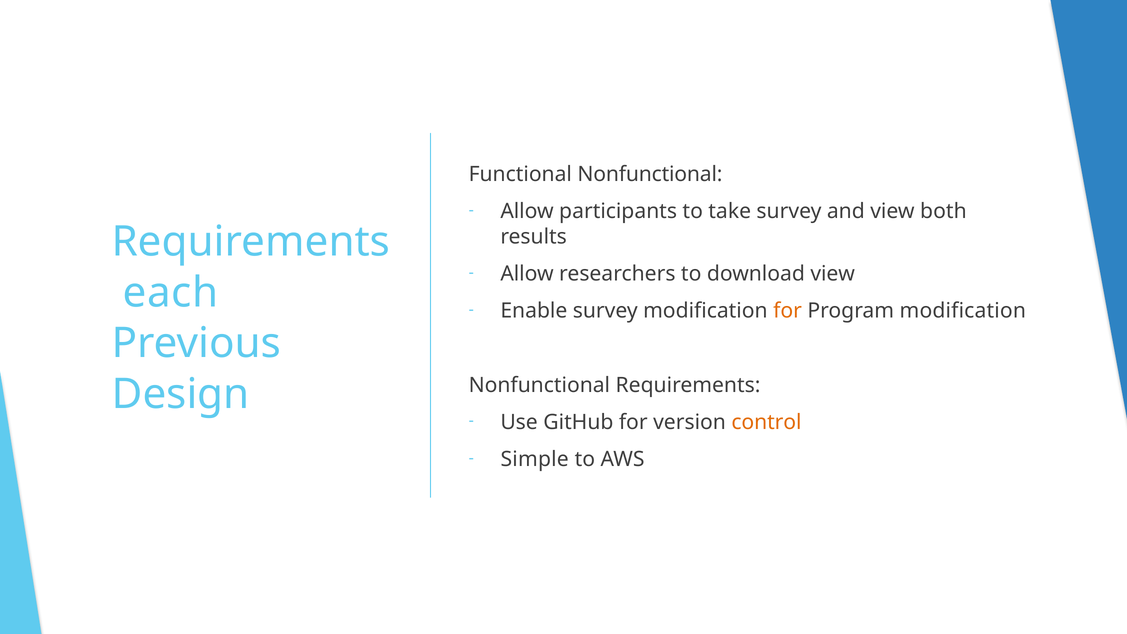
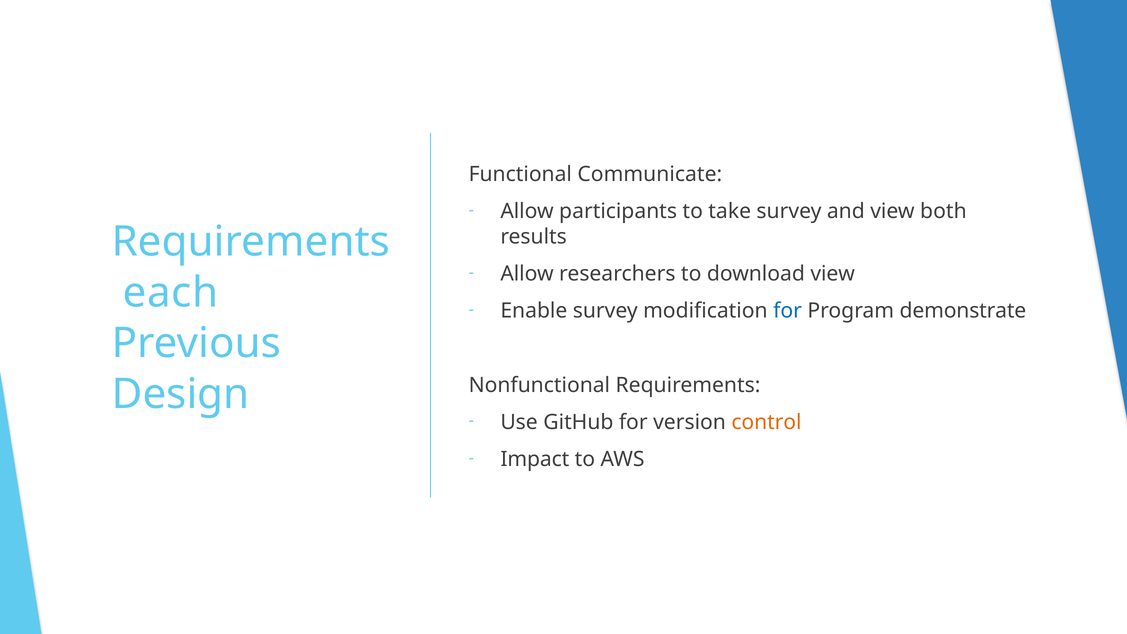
Functional Nonfunctional: Nonfunctional -> Communicate (650, 174)
for colour: orange -> blue (788, 311)
Program modification: modification -> demonstrate (963, 311)
Simple: Simple -> Impact (535, 459)
